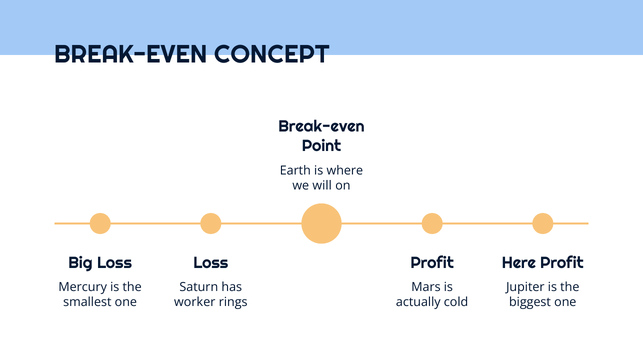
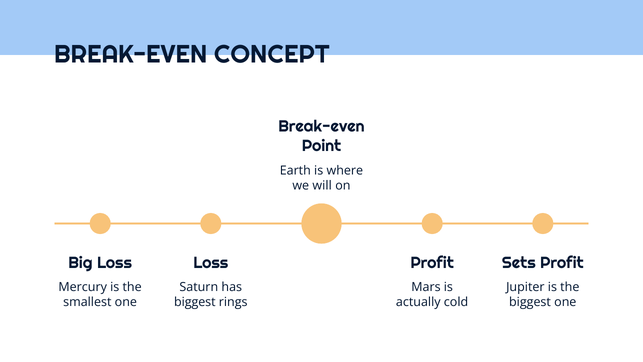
Here: Here -> Sets (519, 262)
worker: worker -> biggest (195, 302)
